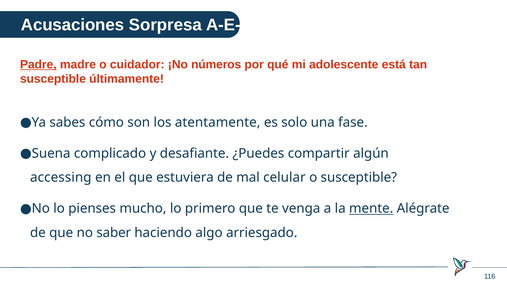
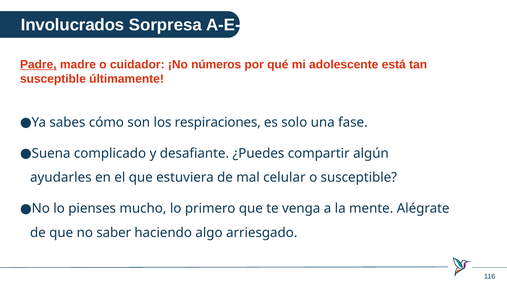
Acusaciones: Acusaciones -> Involucrados (73, 25)
atentamente: atentamente -> respiraciones (218, 122)
accessing: accessing -> ayudarles (61, 178)
mente underline: present -> none (371, 209)
